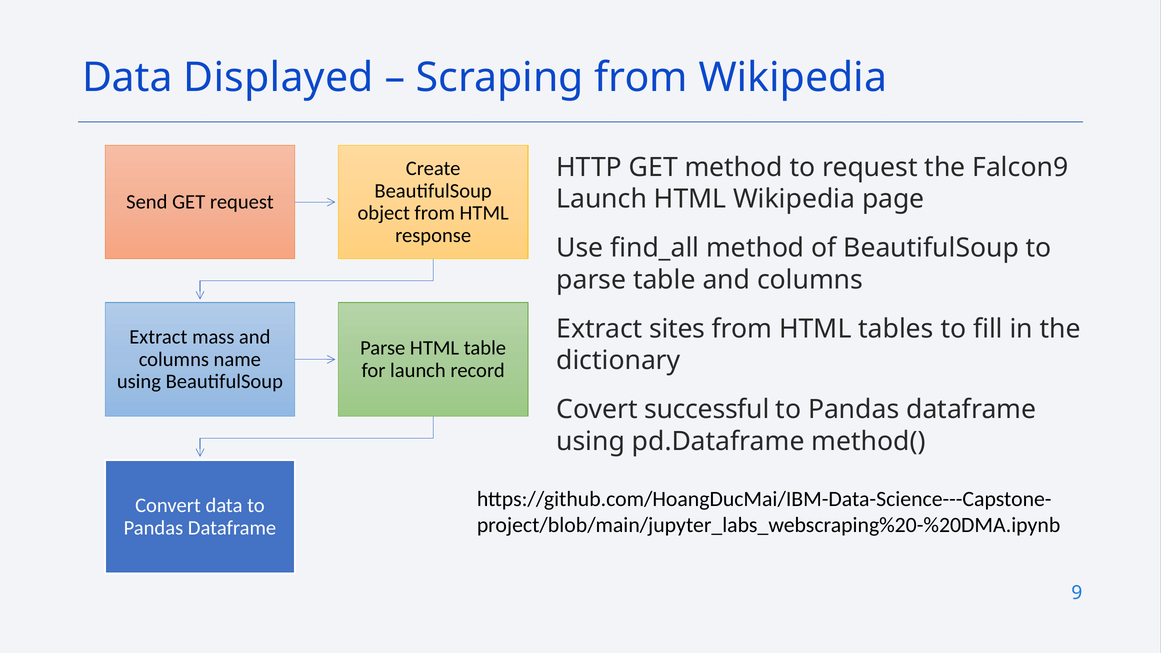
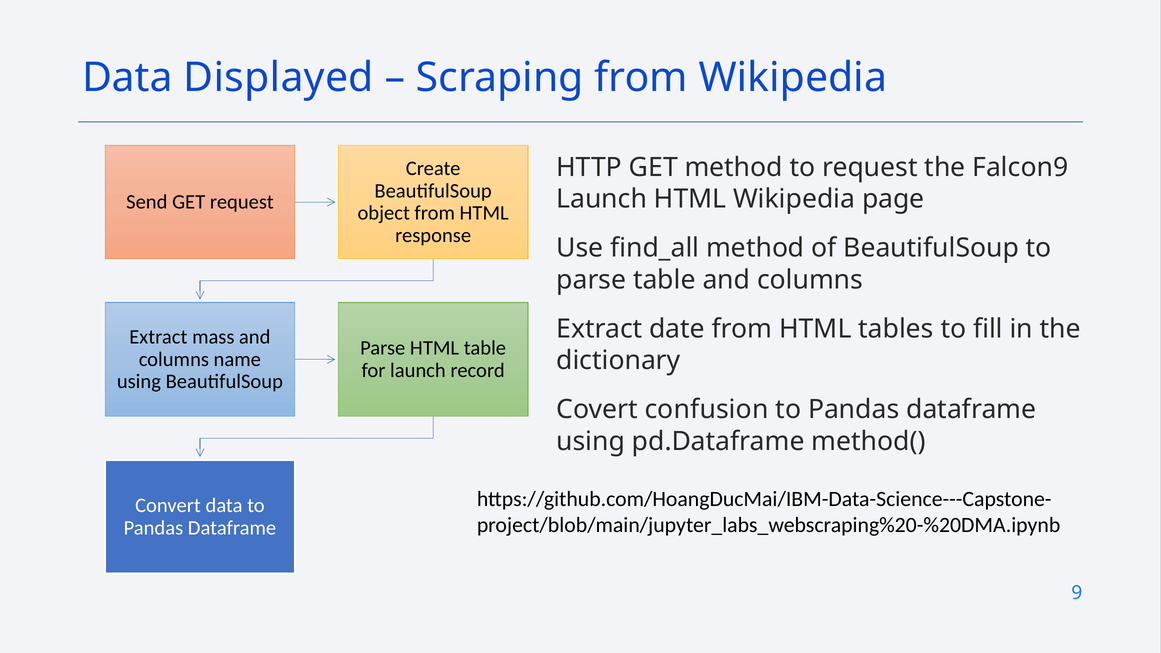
sites: sites -> date (677, 329)
successful: successful -> confusion (707, 410)
